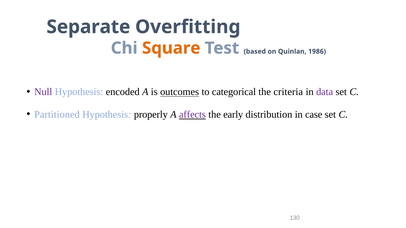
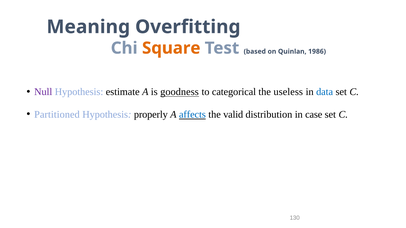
Separate: Separate -> Meaning (88, 27)
encoded: encoded -> estimate (123, 92)
outcomes: outcomes -> goodness (180, 92)
criteria: criteria -> useless (288, 92)
data colour: purple -> blue (325, 92)
affects colour: purple -> blue (192, 115)
early: early -> valid (233, 115)
